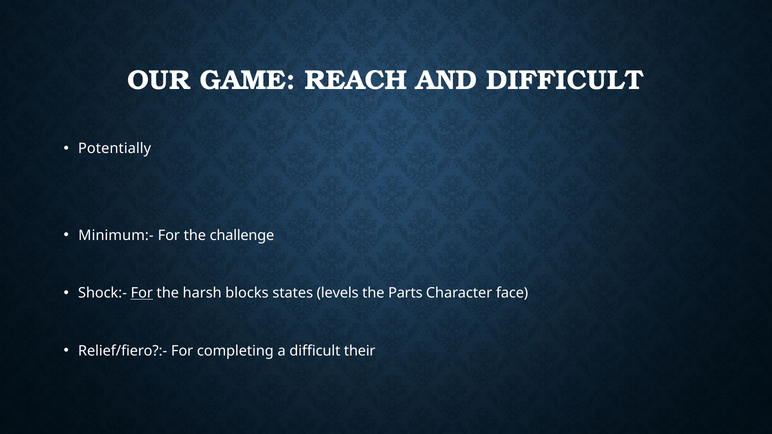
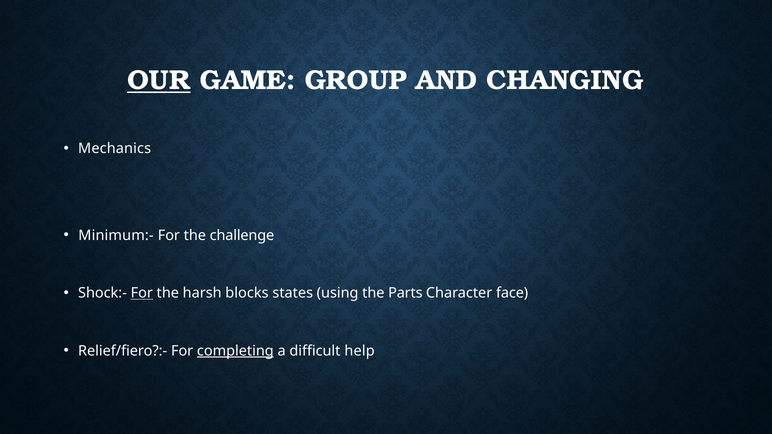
OUR underline: none -> present (159, 80)
REACH: REACH -> GROUP (356, 80)
AND DIFFICULT: DIFFICULT -> CHANGING (565, 80)
Potentially: Potentially -> Mechanics (115, 149)
levels: levels -> using (338, 293)
completing underline: none -> present (235, 351)
their: their -> help (360, 351)
